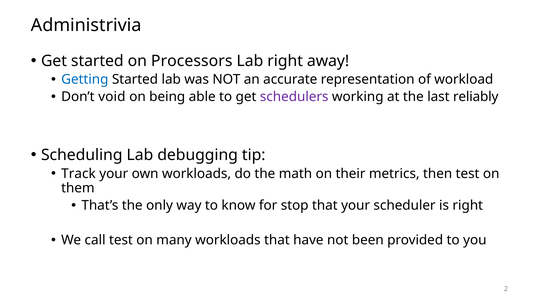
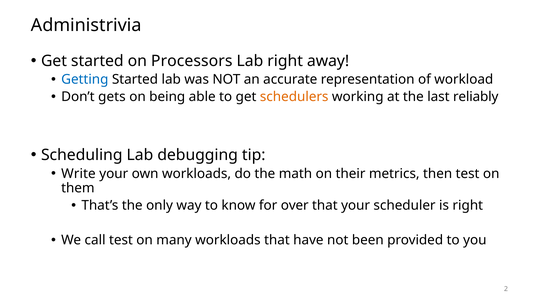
void: void -> gets (112, 97)
schedulers colour: purple -> orange (294, 97)
Track: Track -> Write (78, 174)
stop: stop -> over (295, 206)
